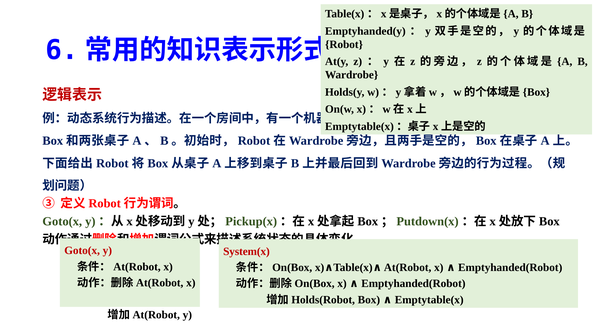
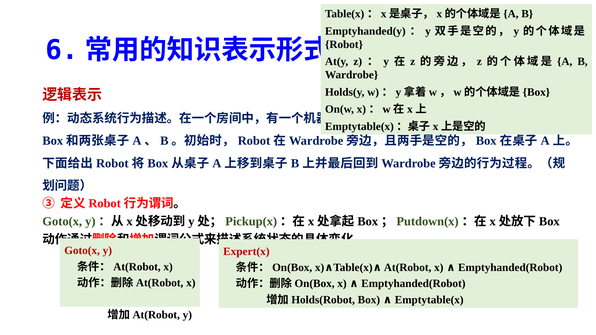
System(x: System(x -> Expert(x (246, 252)
